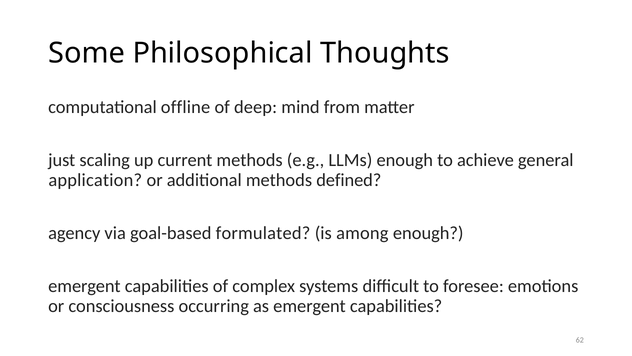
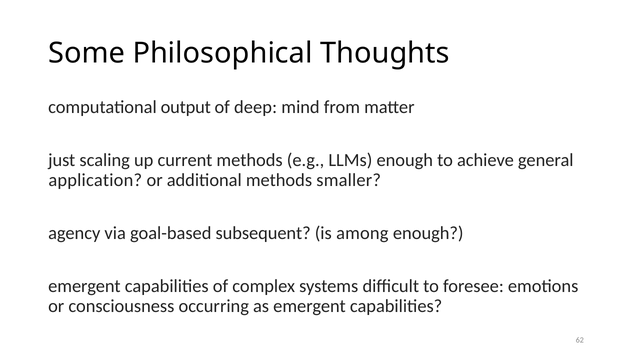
offline: offline -> output (186, 107)
defined: defined -> smaller (349, 180)
formulated: formulated -> subsequent (263, 233)
